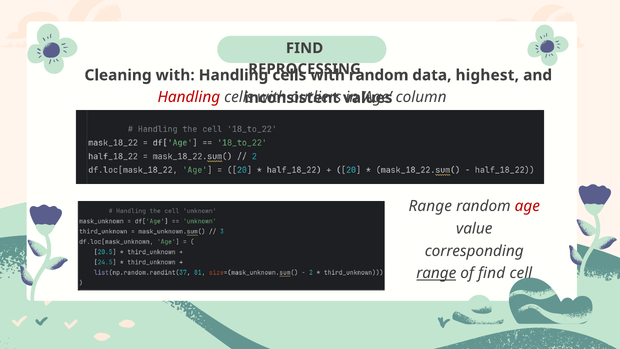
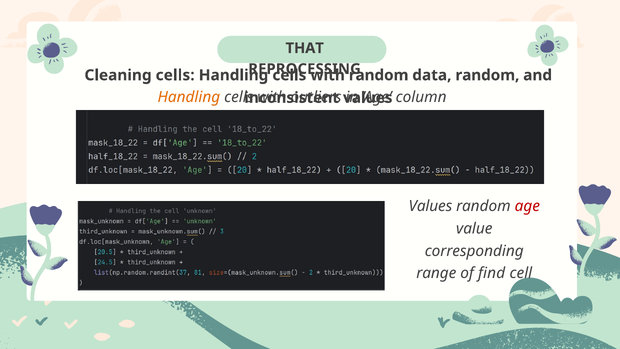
FIND: FIND -> THAT (305, 48)
Cleaning with: with -> cells (175, 75)
data highest: highest -> random (487, 75)
Handling colour: red -> orange (189, 97)
Range: Range -> Values (430, 206)
range underline: present -> none (436, 273)
